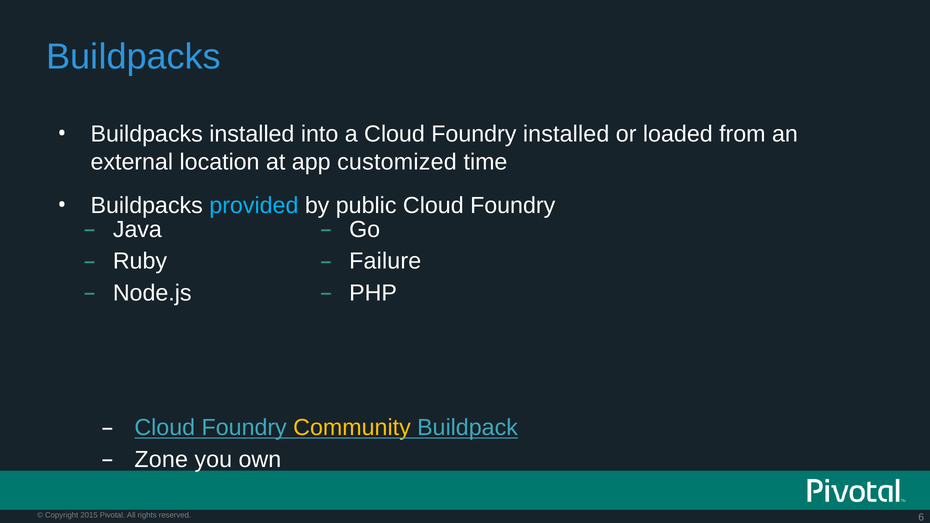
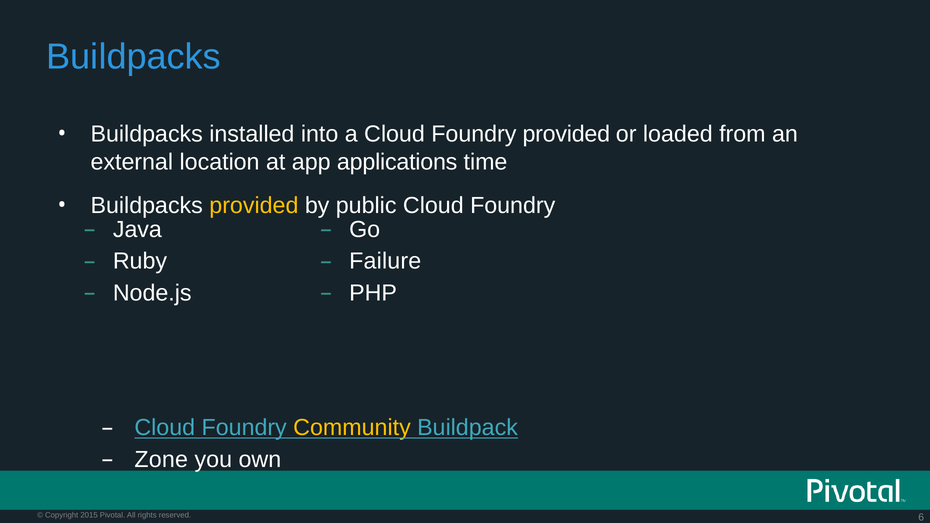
Foundry installed: installed -> provided (566, 134)
customized: customized -> applications (397, 162)
provided colour: light blue -> yellow (254, 205)
